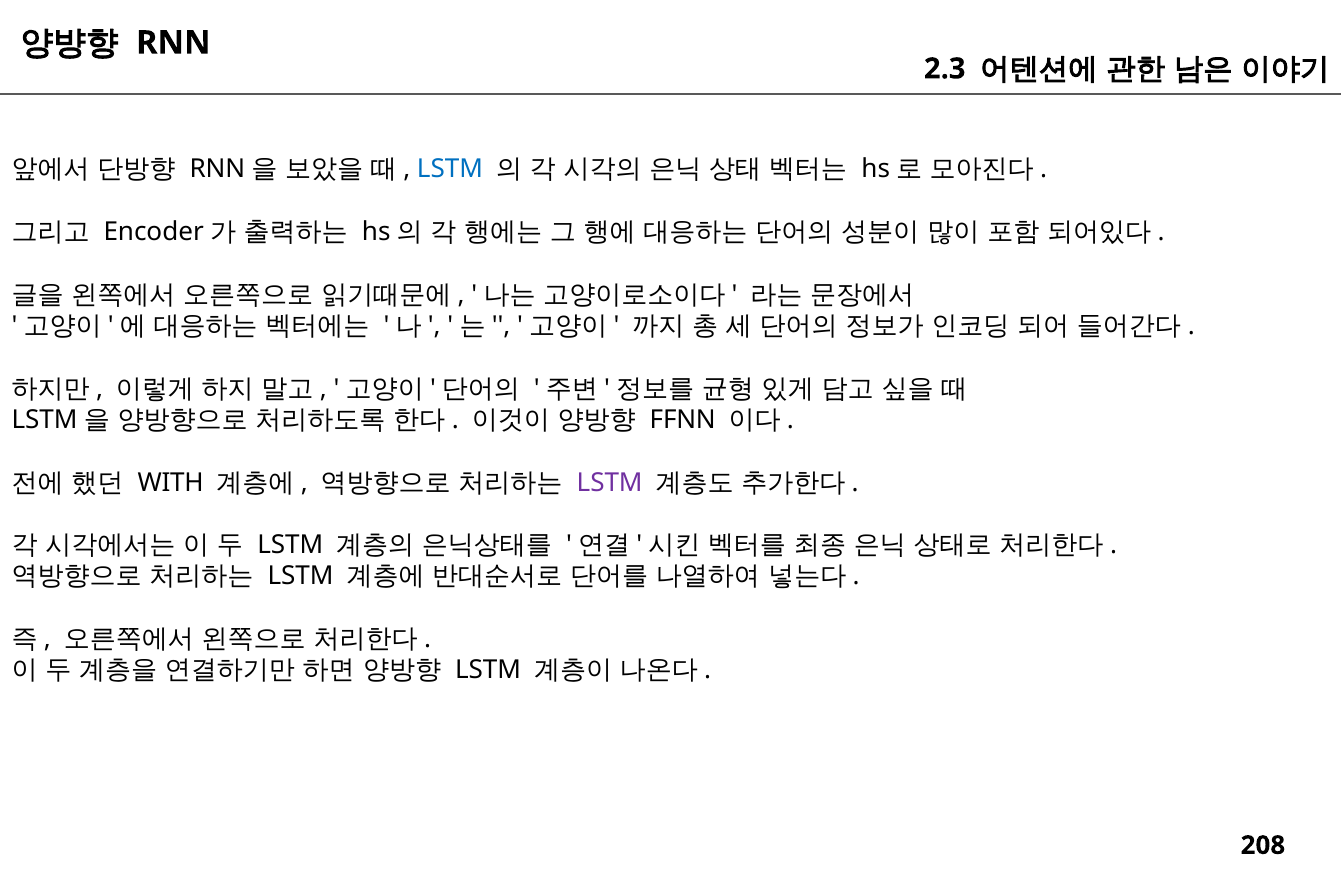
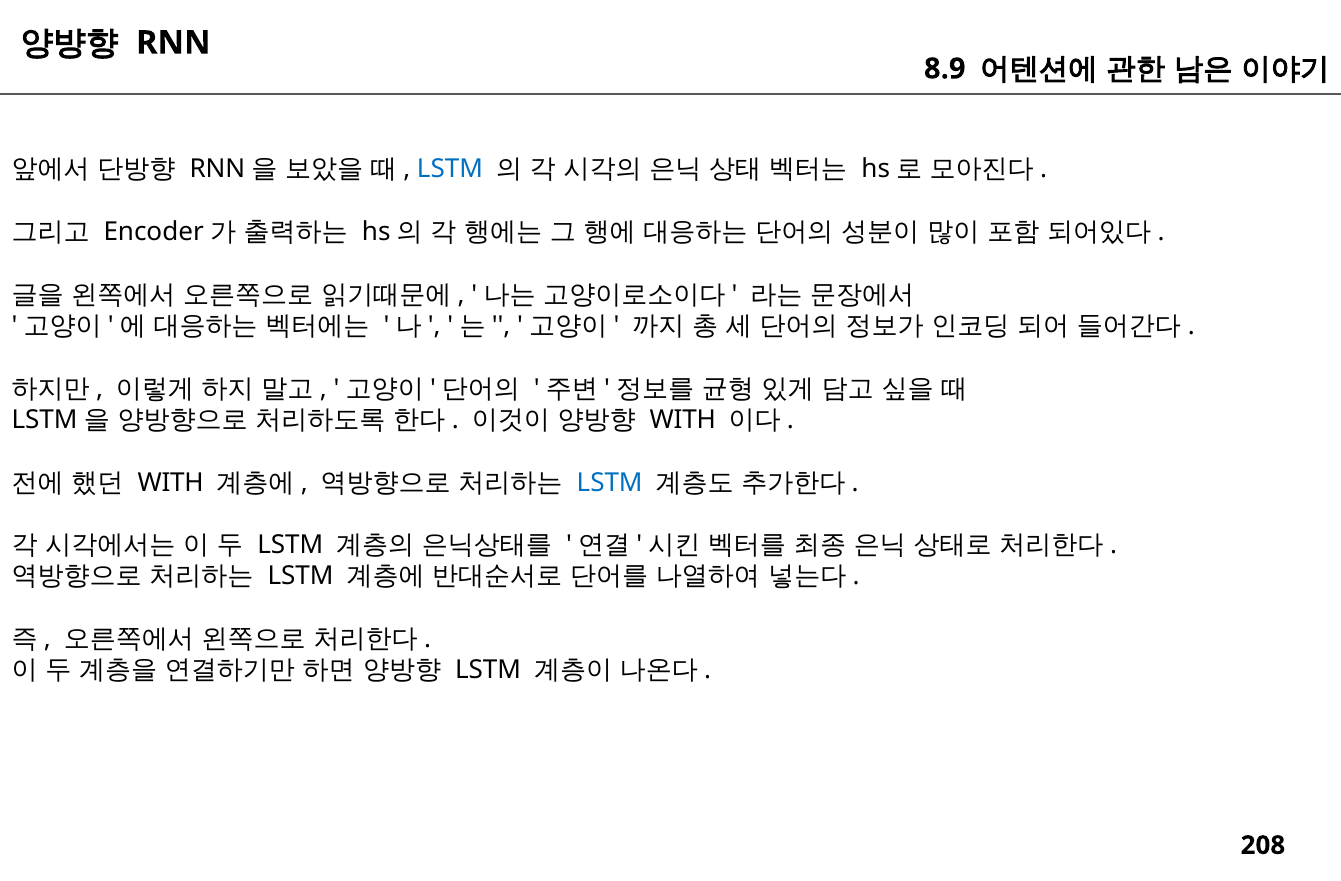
2.3: 2.3 -> 8.9 (945, 69)
FFNN: FFNN -> WITH (683, 420)
LSTM colour: purple -> blue (610, 482)
